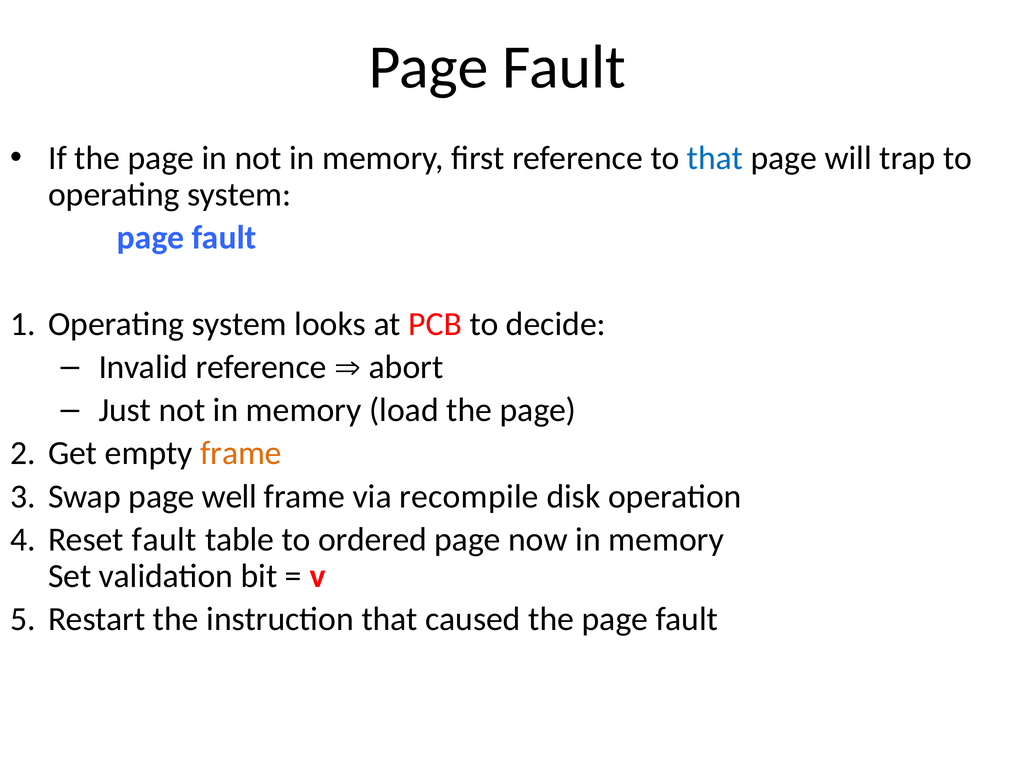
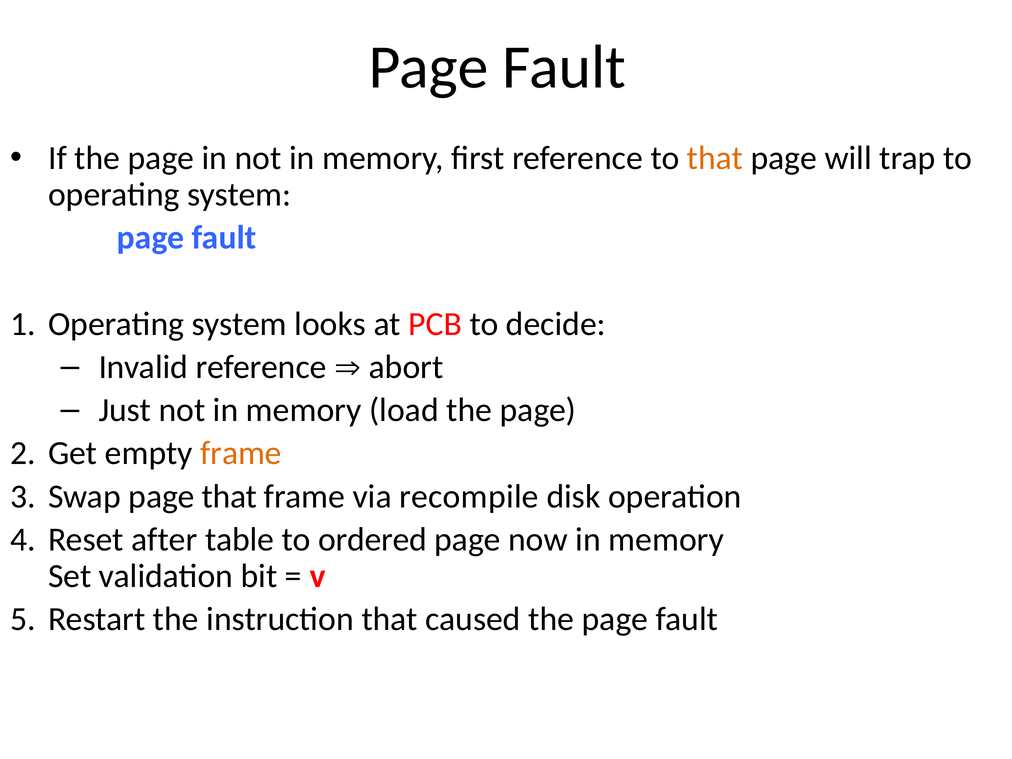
that colour: blue -> orange (715, 158)
page well: well -> that (229, 496)
Reset fault: fault -> after (164, 540)
